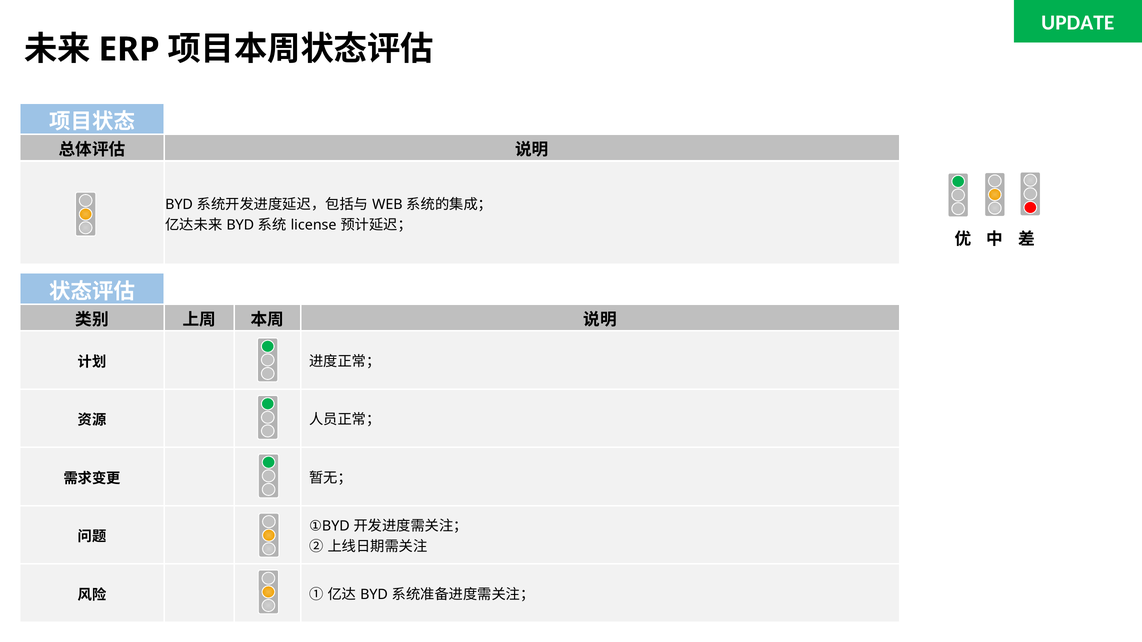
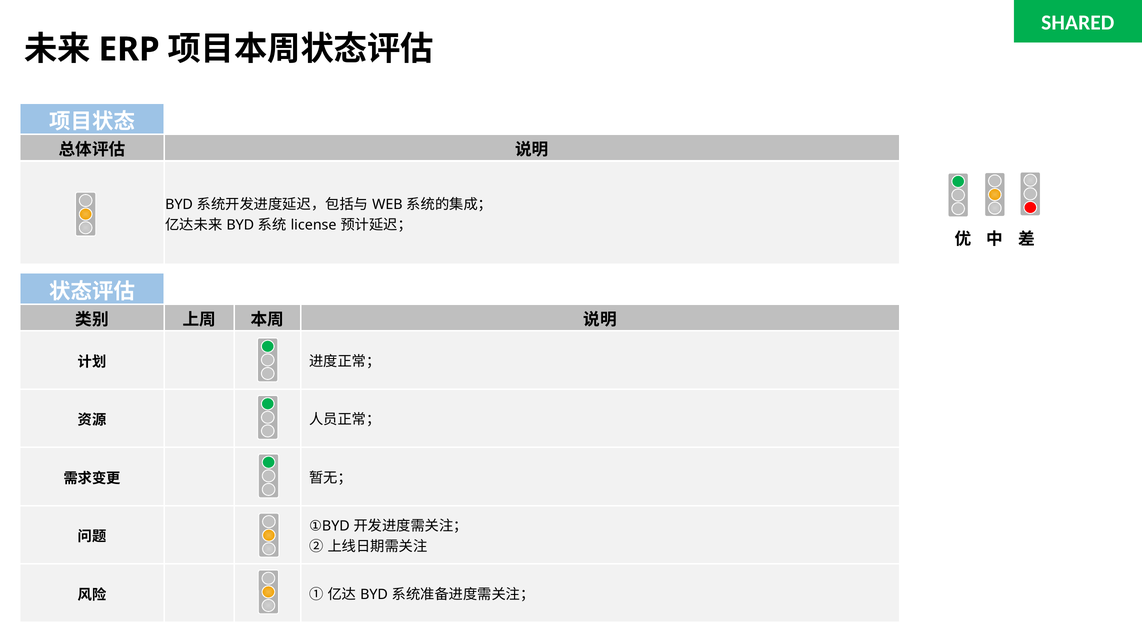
UPDATE: UPDATE -> SHARED (1078, 23)
